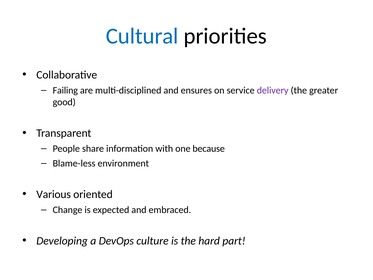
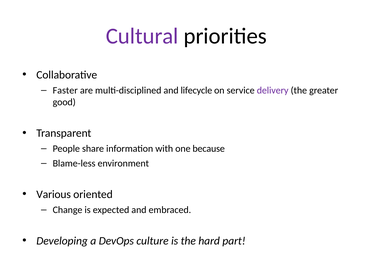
Cultural colour: blue -> purple (142, 36)
Failing: Failing -> Faster (65, 90)
ensures: ensures -> lifecycle (196, 90)
